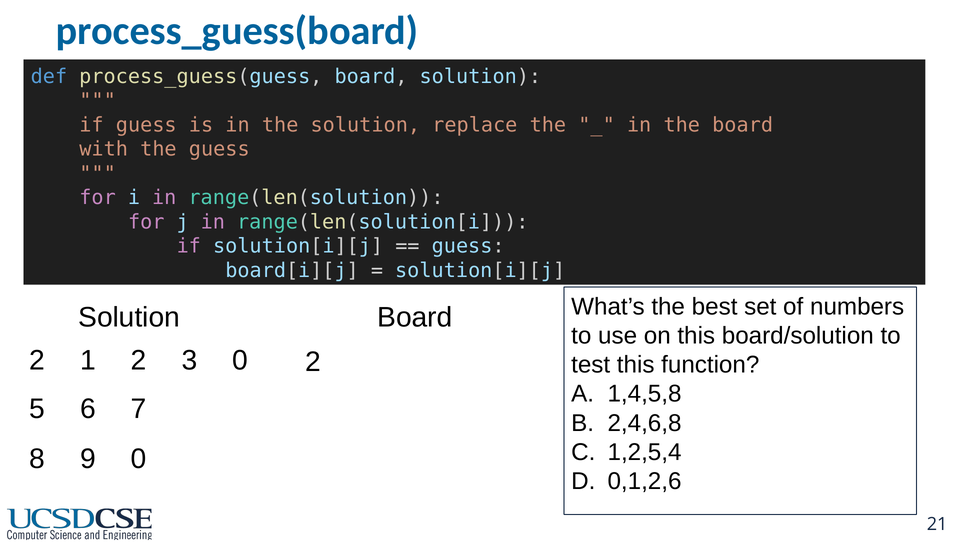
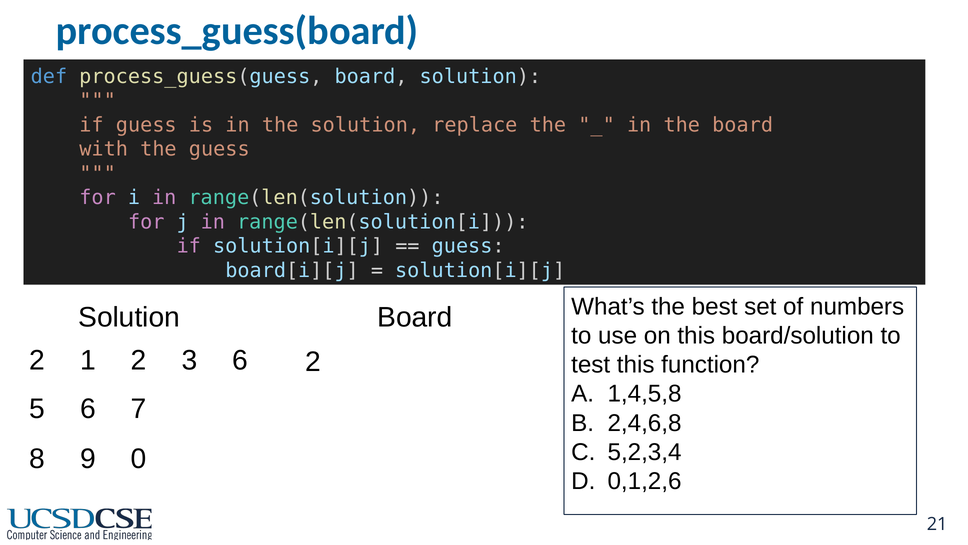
3 0: 0 -> 6 (240, 360)
1,2,5,4: 1,2,5,4 -> 5,2,3,4 (645, 452)
